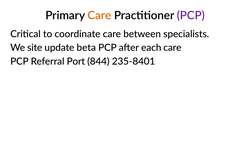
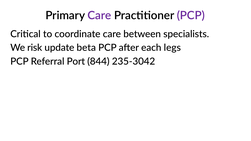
Care colour: orange -> purple (99, 16)
site: site -> risk (35, 48)
each care: care -> legs (172, 48)
235-8401: 235-8401 -> 235-3042 (134, 62)
